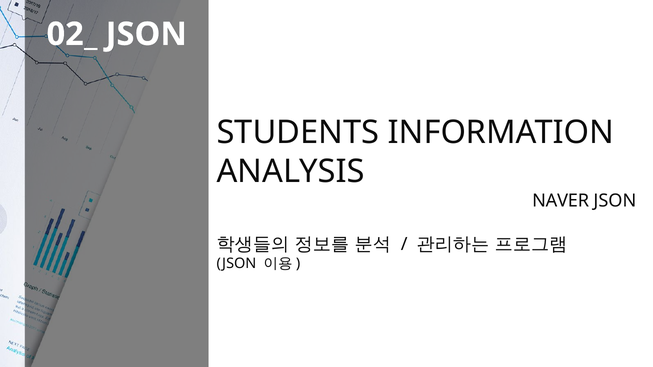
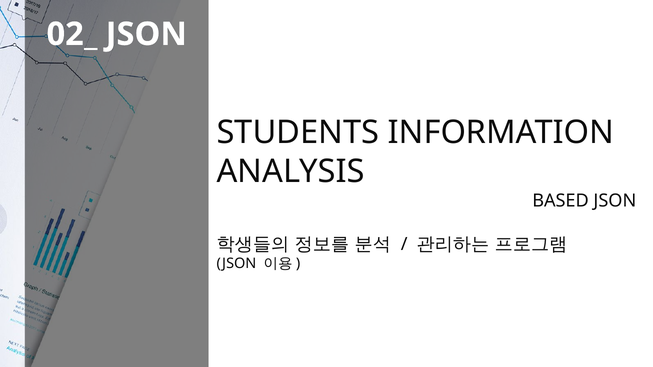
NAVER: NAVER -> BASED (561, 201)
